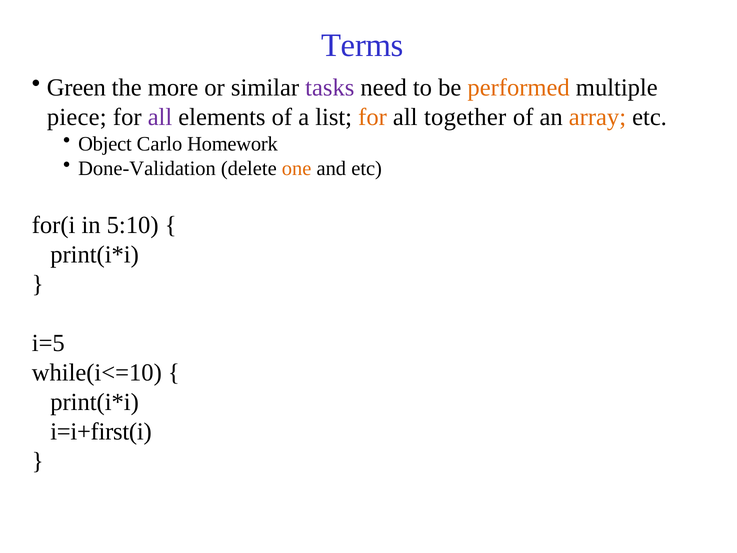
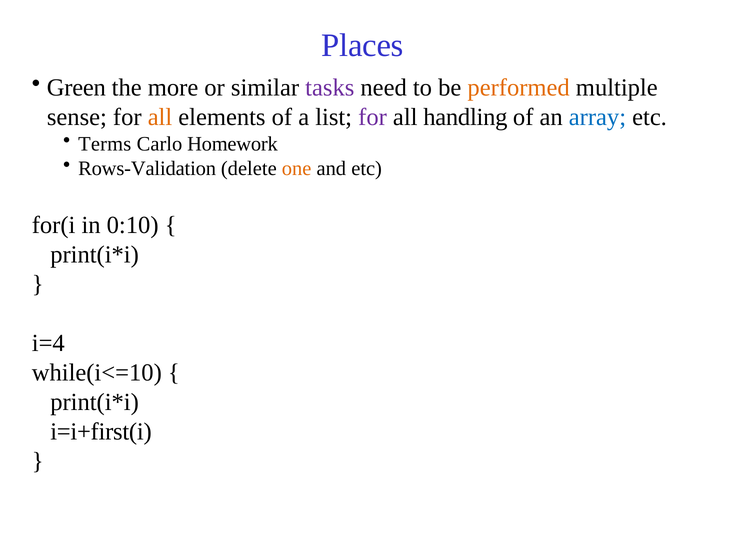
Terms: Terms -> Places (362, 45)
piece: piece -> sense (77, 117)
all colour: purple -> orange (160, 117)
for colour: orange -> purple (373, 117)
together: together -> handling (465, 117)
array colour: orange -> blue (597, 117)
Object: Object -> Terms (105, 144)
Done-Validation: Done-Validation -> Rows-Validation (147, 168)
5:10: 5:10 -> 0:10 (133, 225)
i=5: i=5 -> i=4 (48, 343)
